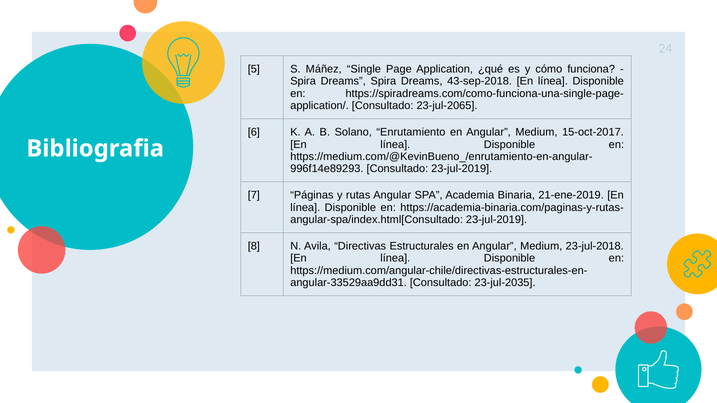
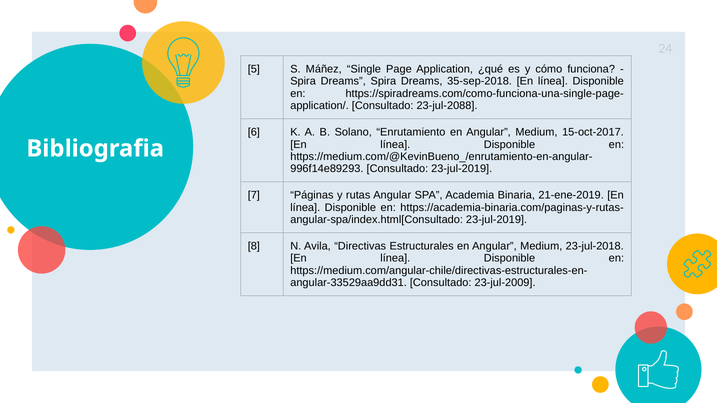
43-sep-2018: 43-sep-2018 -> 35-sep-2018 (480, 81)
23-jul-2065: 23-jul-2065 -> 23-jul-2088 (447, 106)
23-jul-2035: 23-jul-2035 -> 23-jul-2009 (505, 283)
